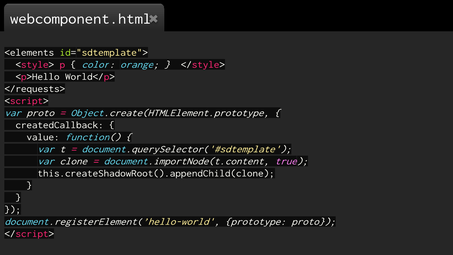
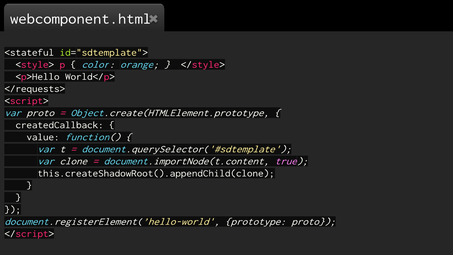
<elements: <elements -> <stateful (29, 52)
